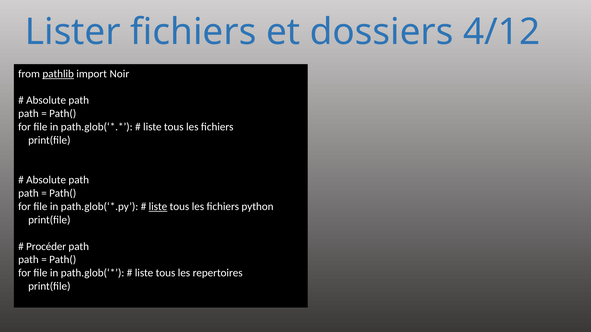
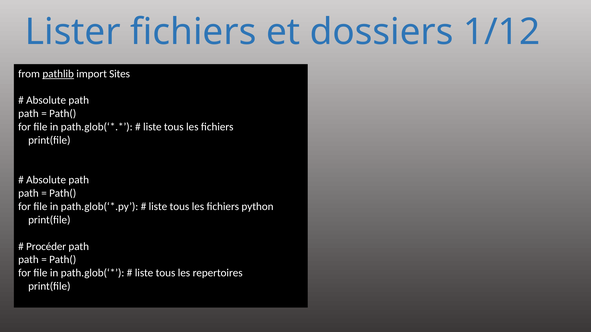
4/12: 4/12 -> 1/12 (502, 32)
Noir: Noir -> Sites (120, 74)
liste underline: present -> none (158, 207)
